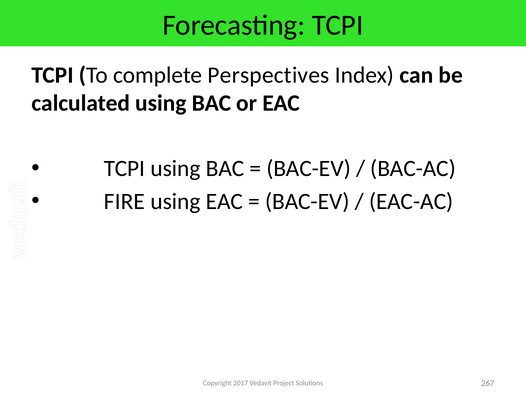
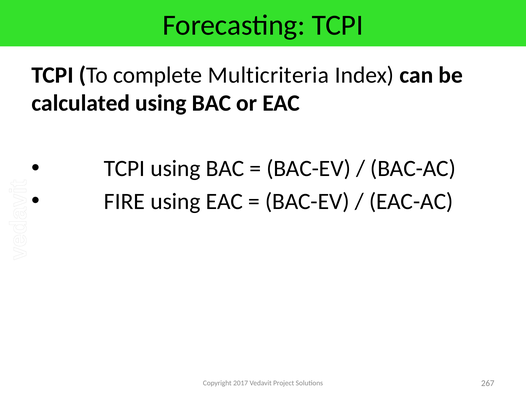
Perspectives: Perspectives -> Multicriteria (269, 75)
